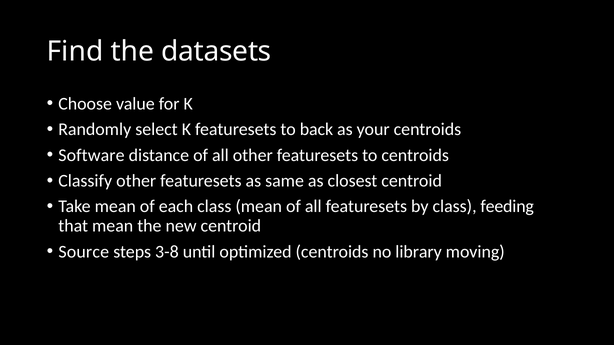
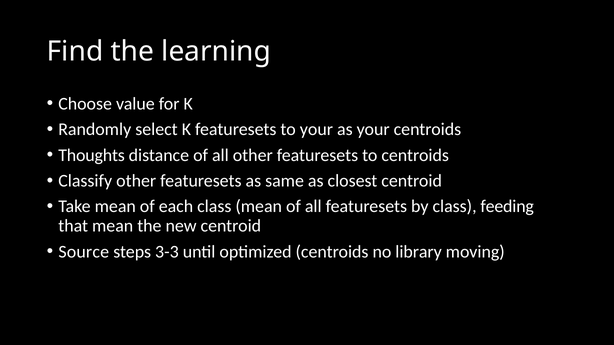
datasets: datasets -> learning (216, 52)
to back: back -> your (316, 130)
Software: Software -> Thoughts (92, 155)
3-8: 3-8 -> 3-3 (167, 252)
